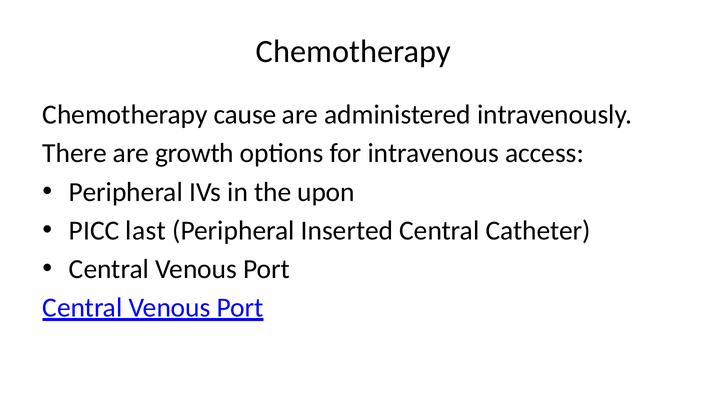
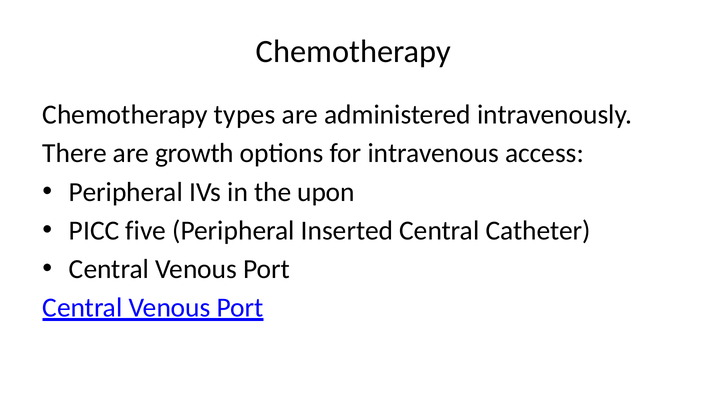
cause: cause -> types (245, 115)
last: last -> five (146, 230)
